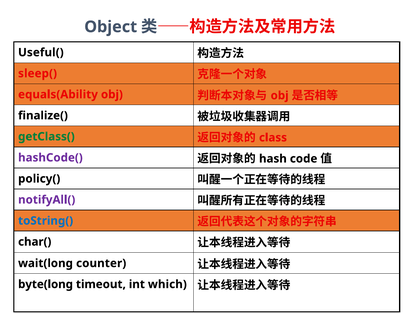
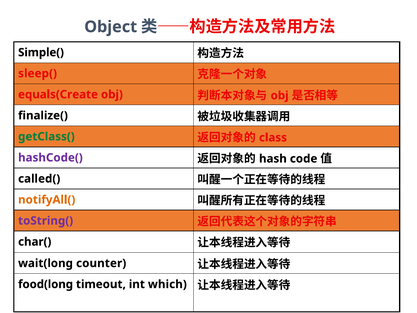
Useful(: Useful( -> Simple( (41, 52)
equals(Ability: equals(Ability -> equals(Create (58, 94)
policy(: policy( -> called( (39, 179)
notifyAll( colour: purple -> orange (47, 200)
toString( colour: blue -> purple (46, 221)
byte(long: byte(long -> food(long (46, 284)
